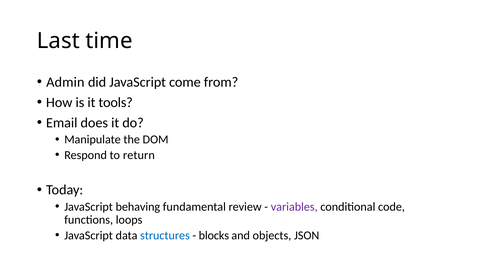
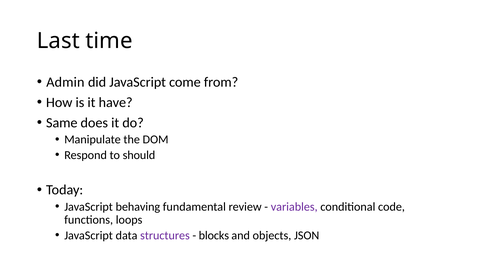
tools: tools -> have (116, 102)
Email: Email -> Same (62, 123)
return: return -> should (139, 155)
structures colour: blue -> purple (165, 235)
